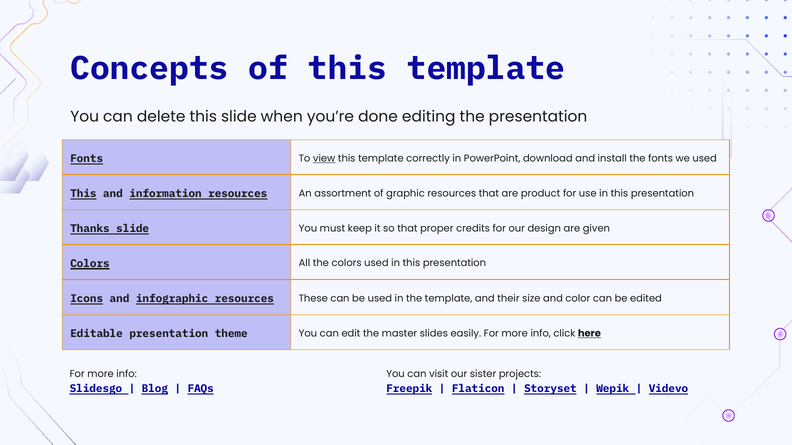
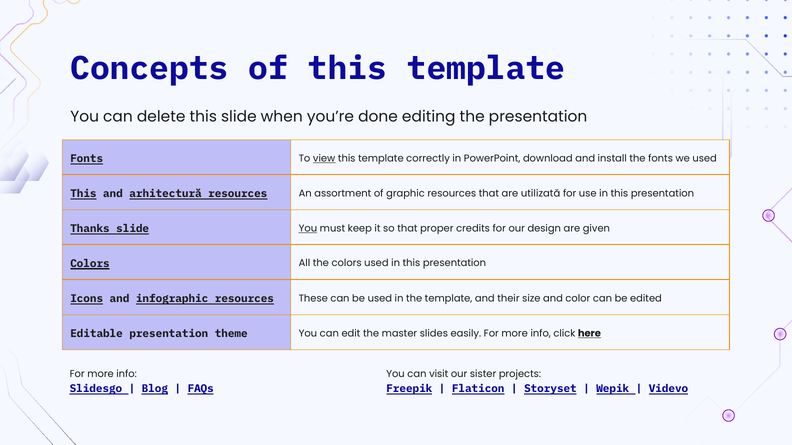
information: information -> arhitectură (166, 194)
product: product -> utilizată (541, 194)
You underline: none -> present (308, 229)
